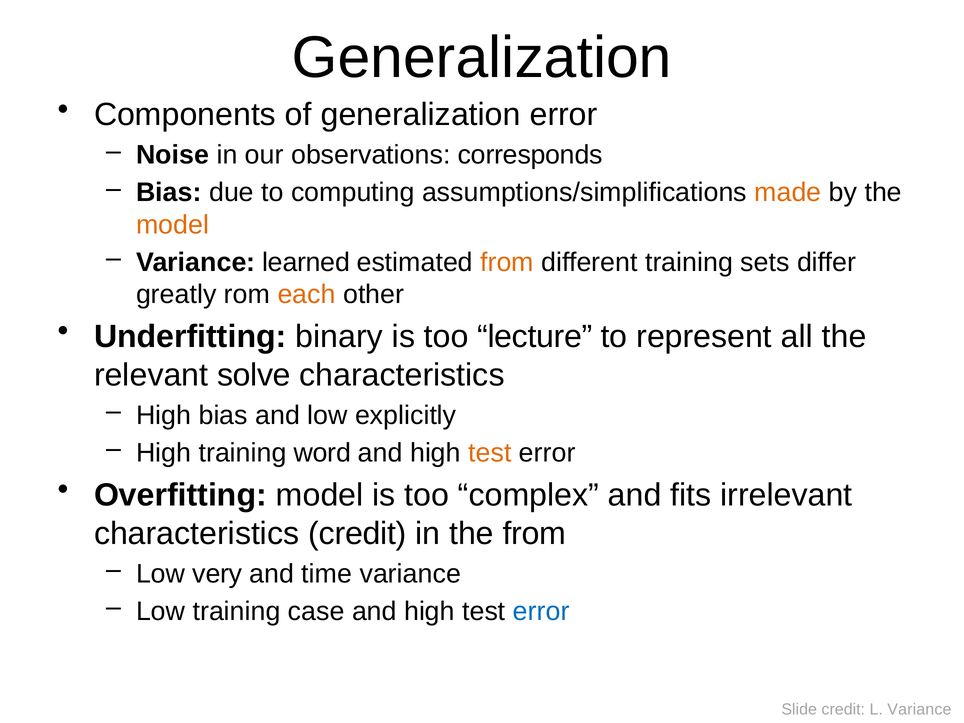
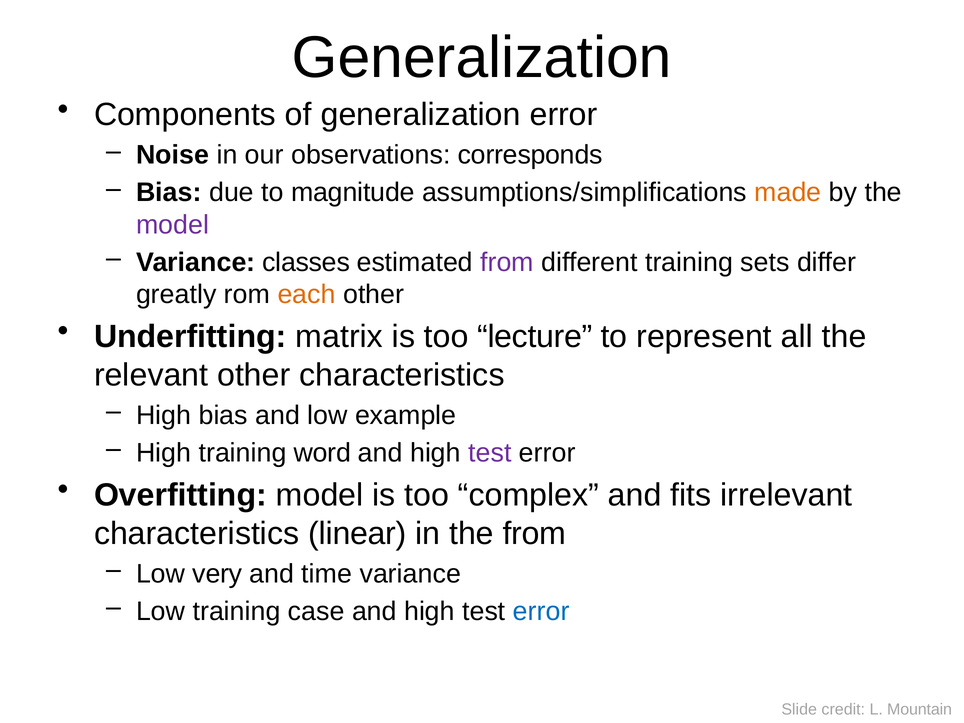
computing: computing -> magnitude (353, 193)
model colour: orange -> purple (173, 225)
learned: learned -> classes (306, 262)
from colour: orange -> purple (507, 262)
binary: binary -> matrix (339, 336)
relevant solve: solve -> other (254, 375)
explicitly: explicitly -> example (406, 415)
test colour: orange -> purple (490, 453)
characteristics credit: credit -> linear (357, 534)
L Variance: Variance -> Mountain (920, 709)
